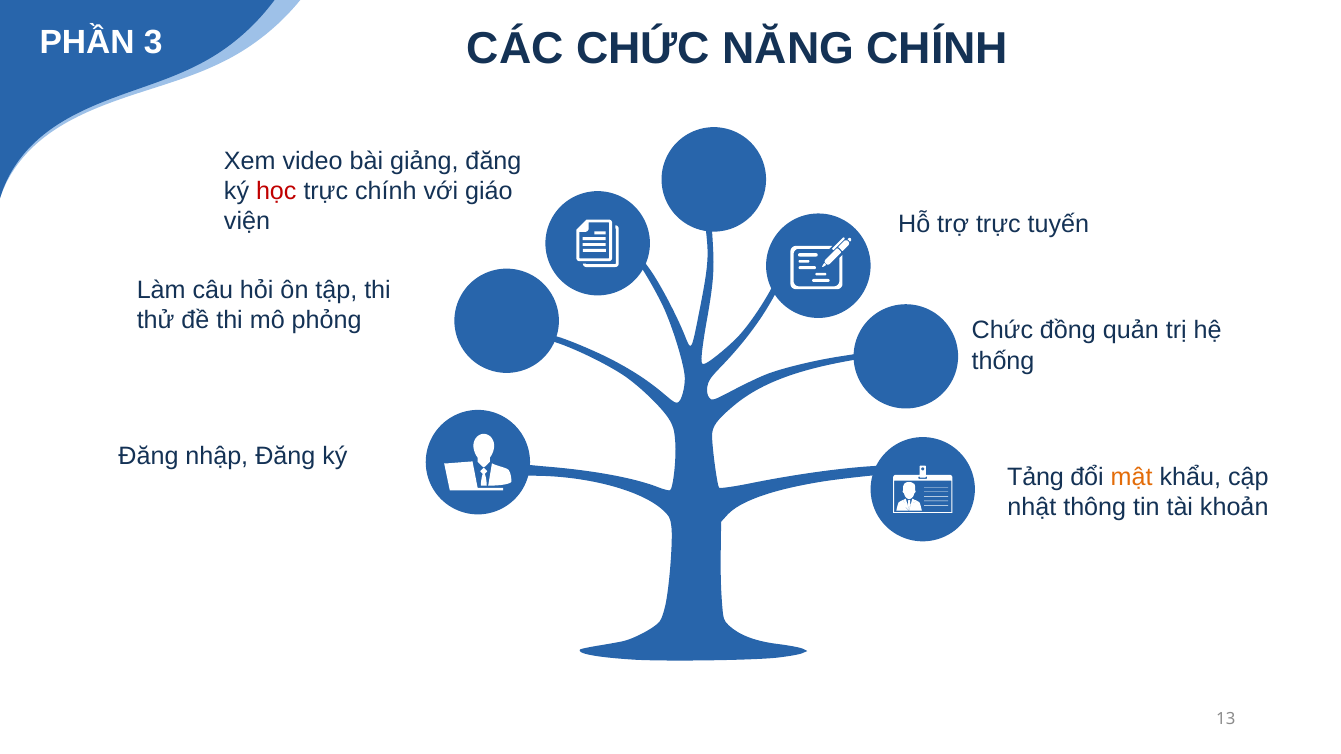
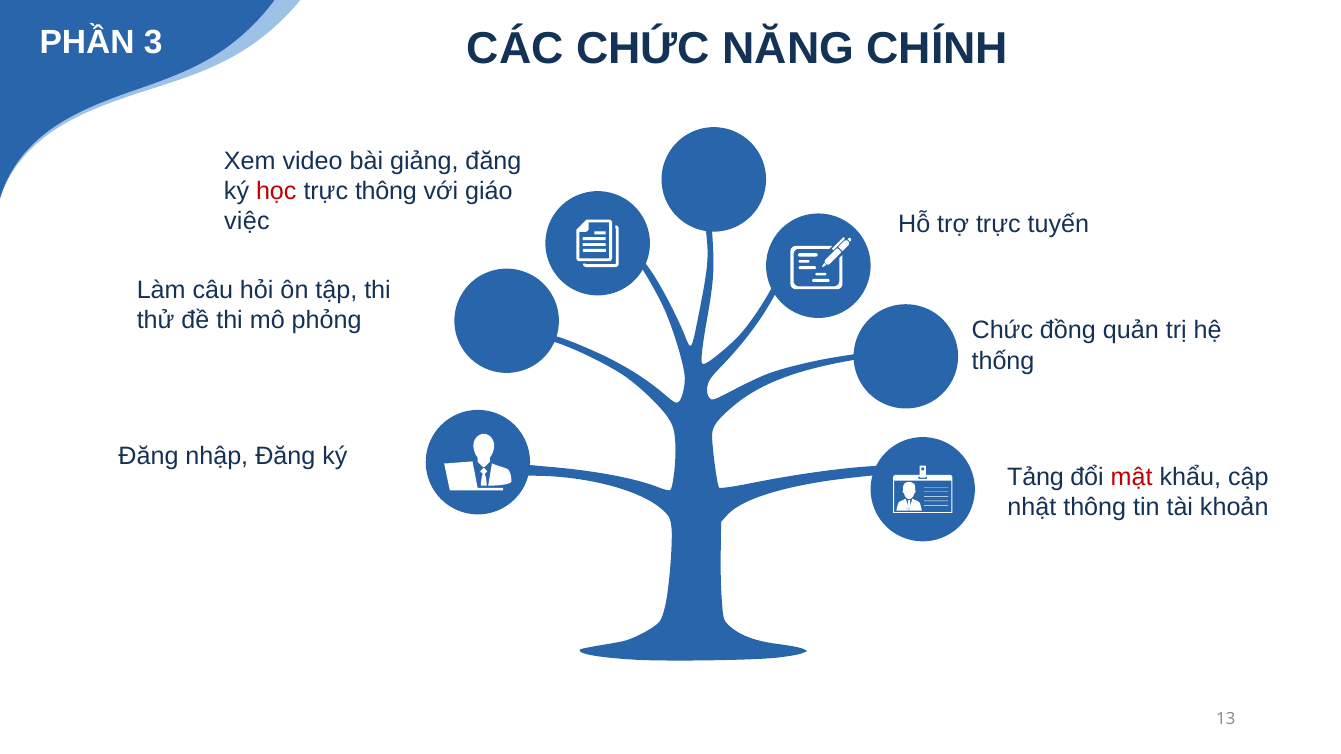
trực chính: chính -> thông (386, 191)
viện: viện -> việc (247, 221)
mật colour: orange -> red (1132, 477)
